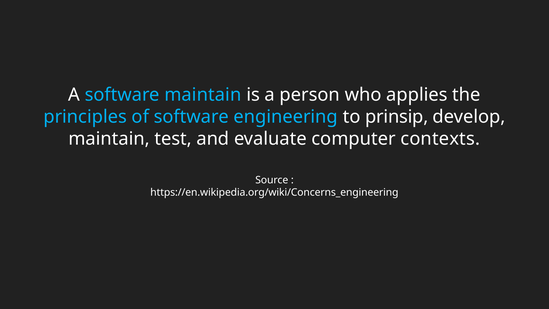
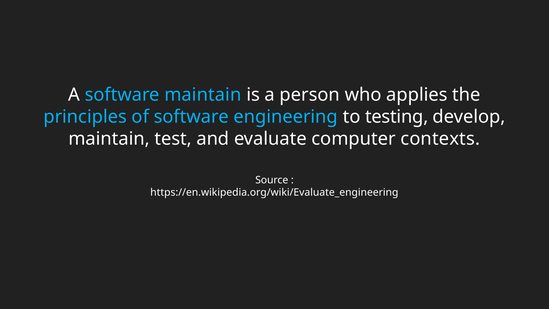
prinsip: prinsip -> testing (397, 117)
https://en.wikipedia.org/wiki/Concerns_engineering: https://en.wikipedia.org/wiki/Concerns_engineering -> https://en.wikipedia.org/wiki/Evaluate_engineering (274, 192)
